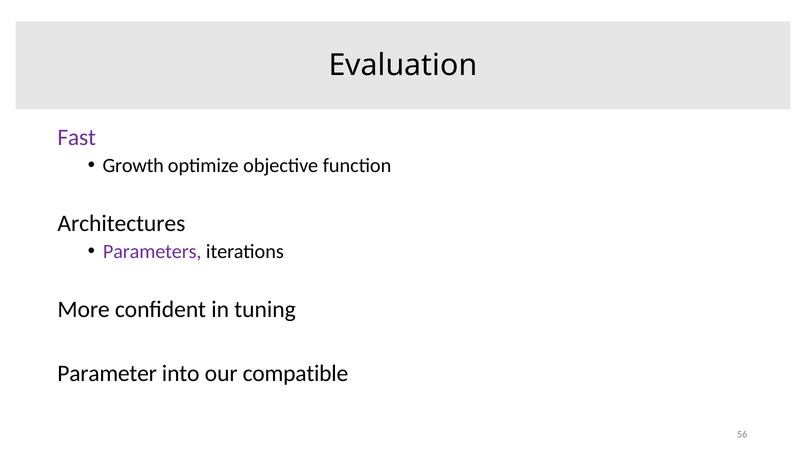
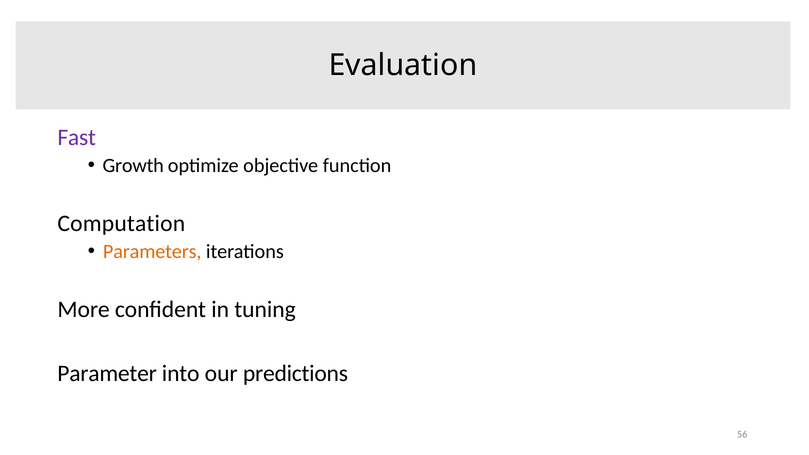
Architectures: Architectures -> Computation (121, 223)
Parameters colour: purple -> orange (152, 251)
compatible: compatible -> predictions (295, 374)
